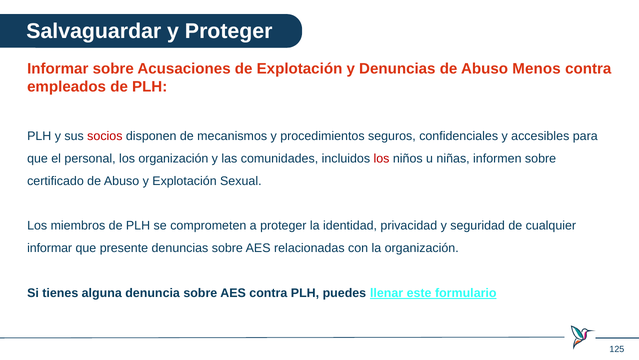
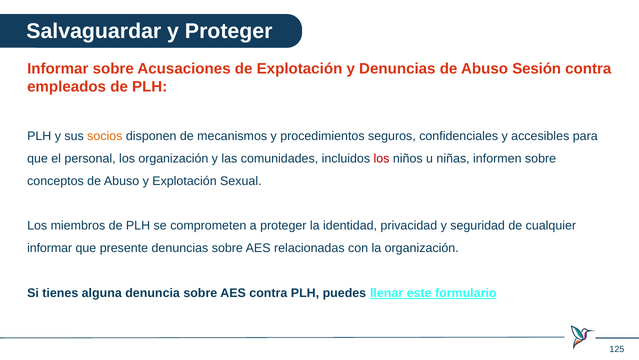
Menos: Menos -> Sesión (537, 69)
socios colour: red -> orange (105, 136)
certificado: certificado -> conceptos (55, 181)
